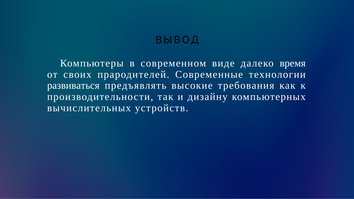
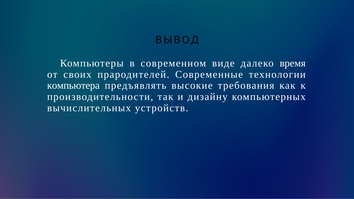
развиваться: развиваться -> компьютера (73, 86)
